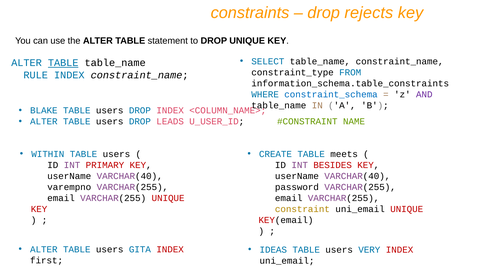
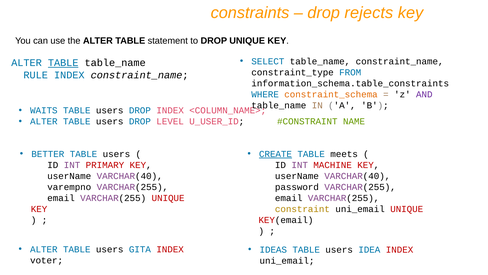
constraint_schema colour: blue -> orange (331, 94)
BLAKE: BLAKE -> WAITS (44, 110)
LEADS: LEADS -> LEVEL (170, 121)
WITHIN: WITHIN -> BETTER (48, 154)
CREATE underline: none -> present (275, 154)
BESIDES: BESIDES -> MACHINE (333, 165)
VERY: VERY -> IDEA (369, 249)
first: first -> voter (47, 260)
